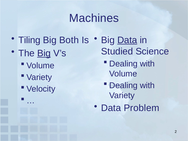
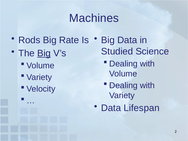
Tiling: Tiling -> Rods (29, 40)
Both: Both -> Rate (69, 40)
Data underline: present -> none (127, 40)
Problem: Problem -> Lifespan (142, 108)
